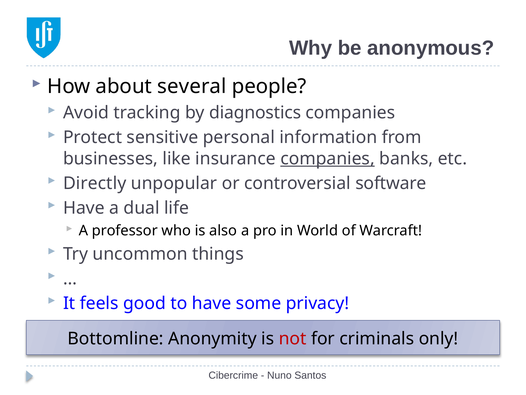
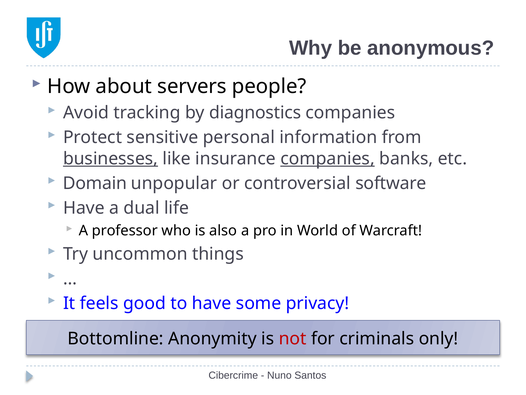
several: several -> servers (192, 86)
businesses underline: none -> present (111, 158)
Directly: Directly -> Domain (95, 183)
